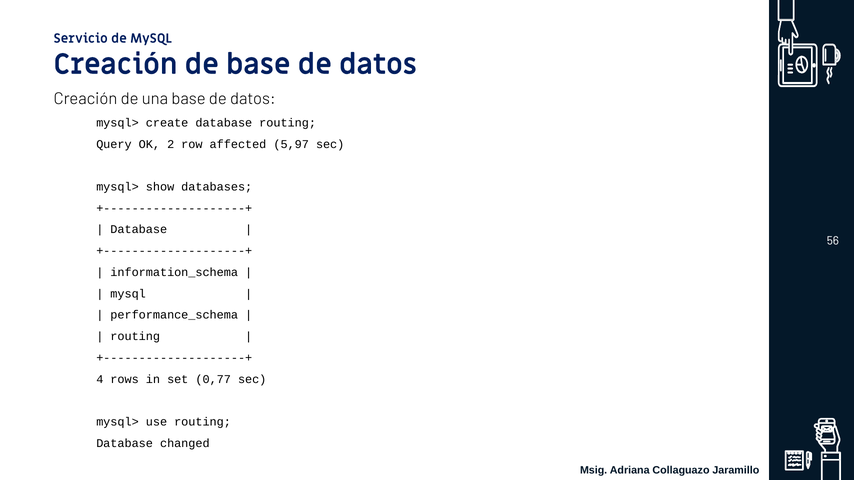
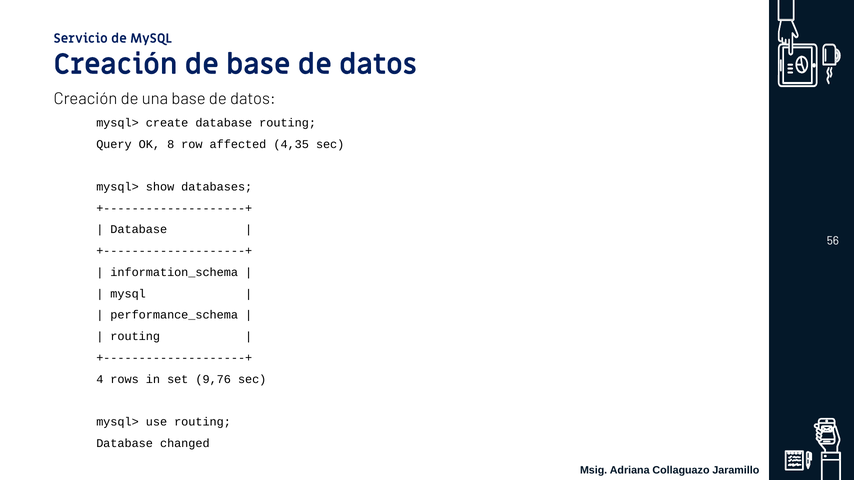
2: 2 -> 8 (171, 144)
5,97: 5,97 -> 4,35 (291, 144)
0,77: 0,77 -> 9,76 (213, 379)
